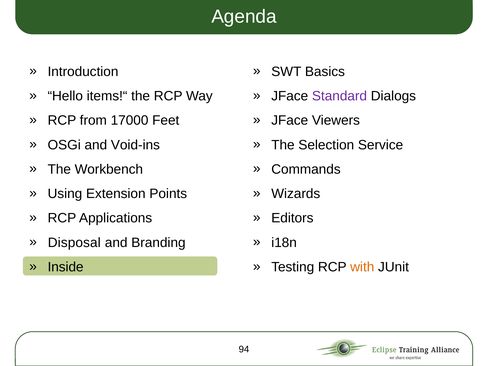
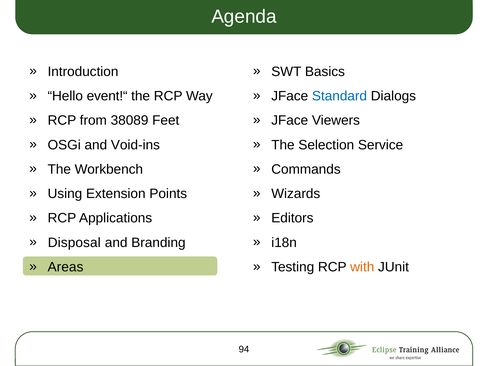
items!“: items!“ -> event!“ (107, 96)
Standard colour: purple -> blue (339, 96)
17000: 17000 -> 38089 (130, 120)
Inside: Inside -> Areas (65, 267)
